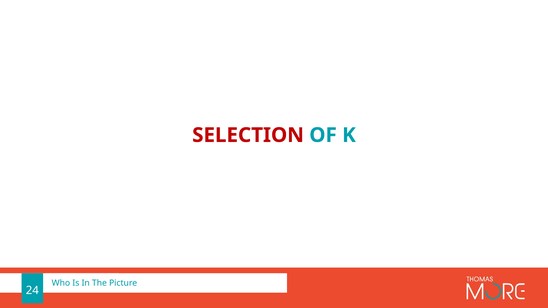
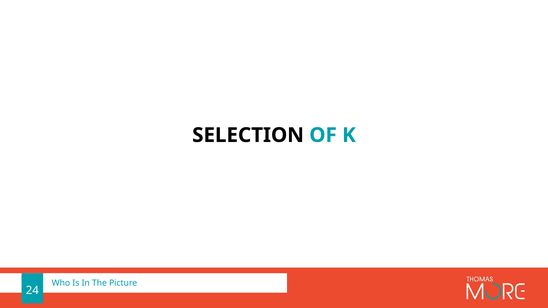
SELECTION colour: red -> black (248, 135)
